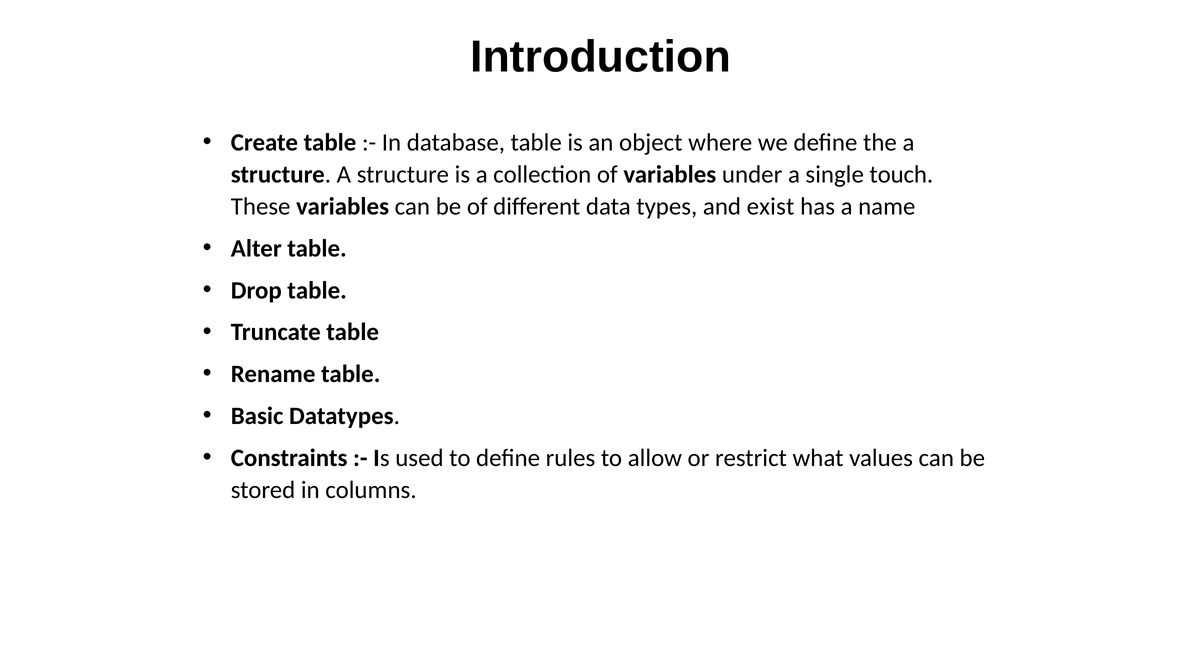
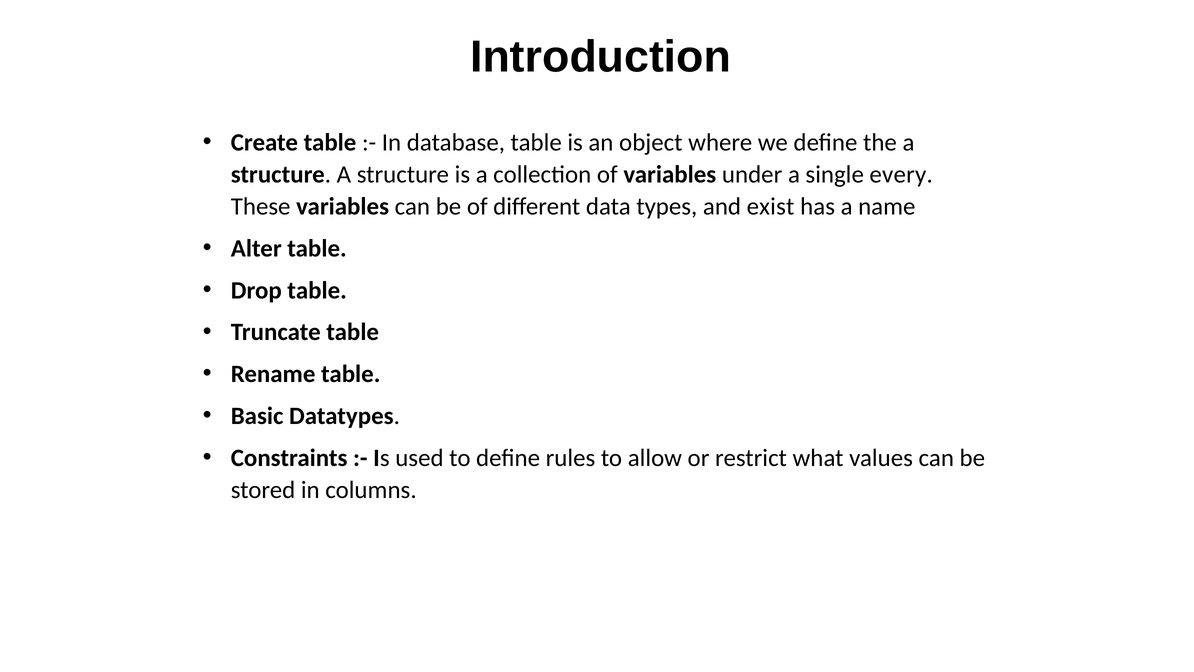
touch: touch -> every (901, 175)
